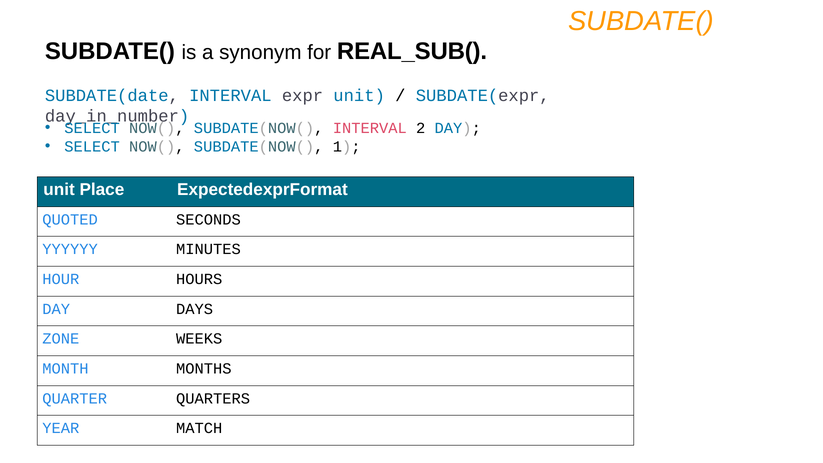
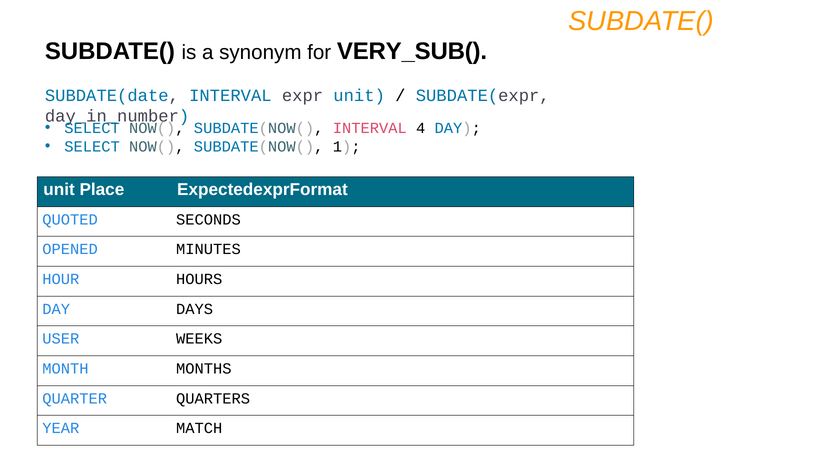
REAL_SUB(: REAL_SUB( -> VERY_SUB( (412, 51)
2: 2 -> 4 (421, 128)
YYYYYY: YYYYYY -> OPENED (70, 249)
ZONE: ZONE -> USER (61, 339)
